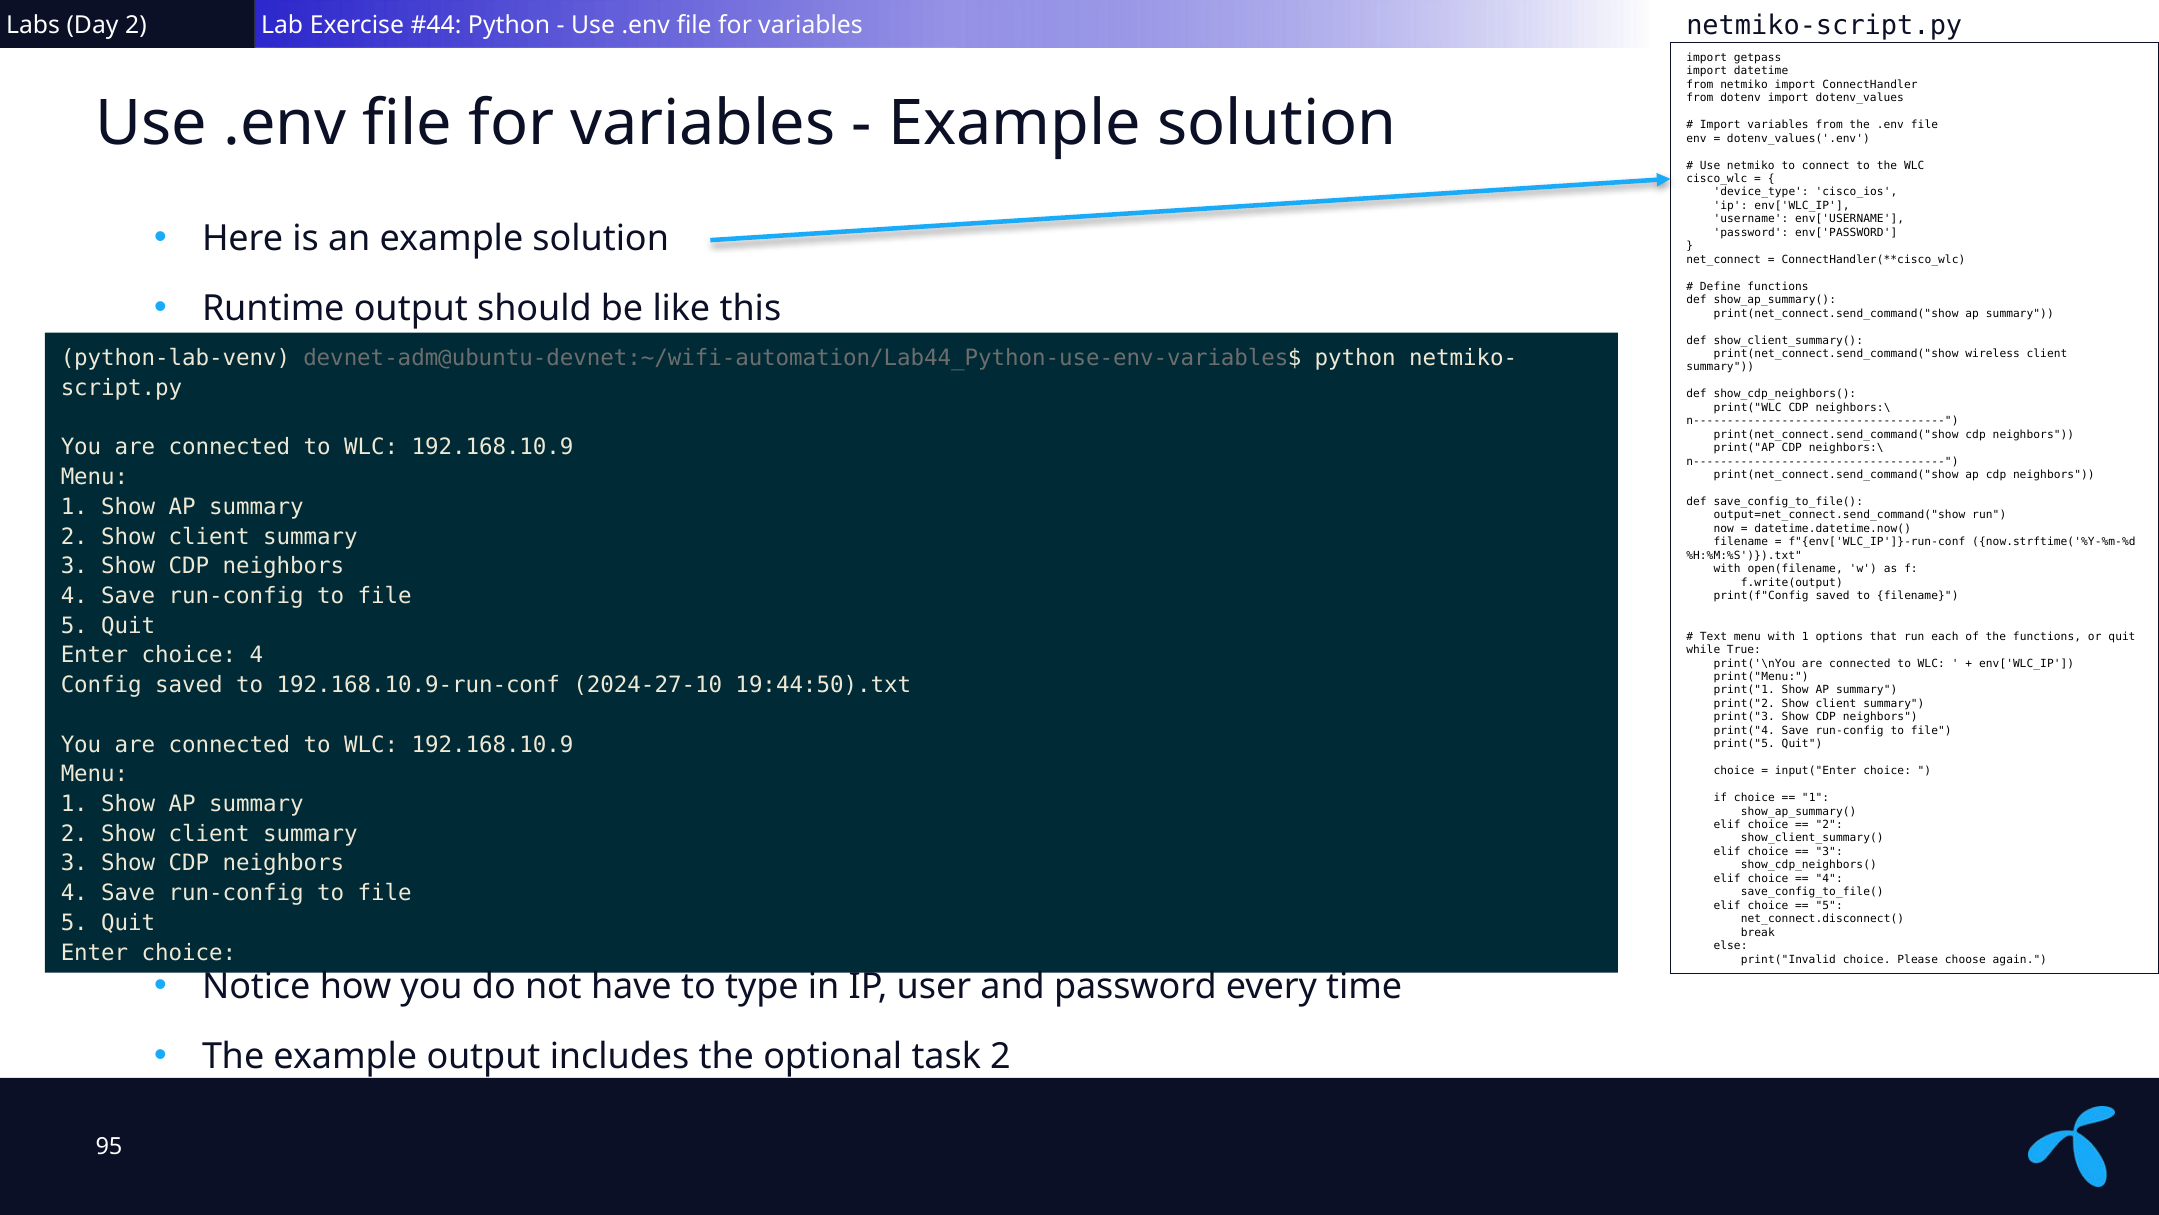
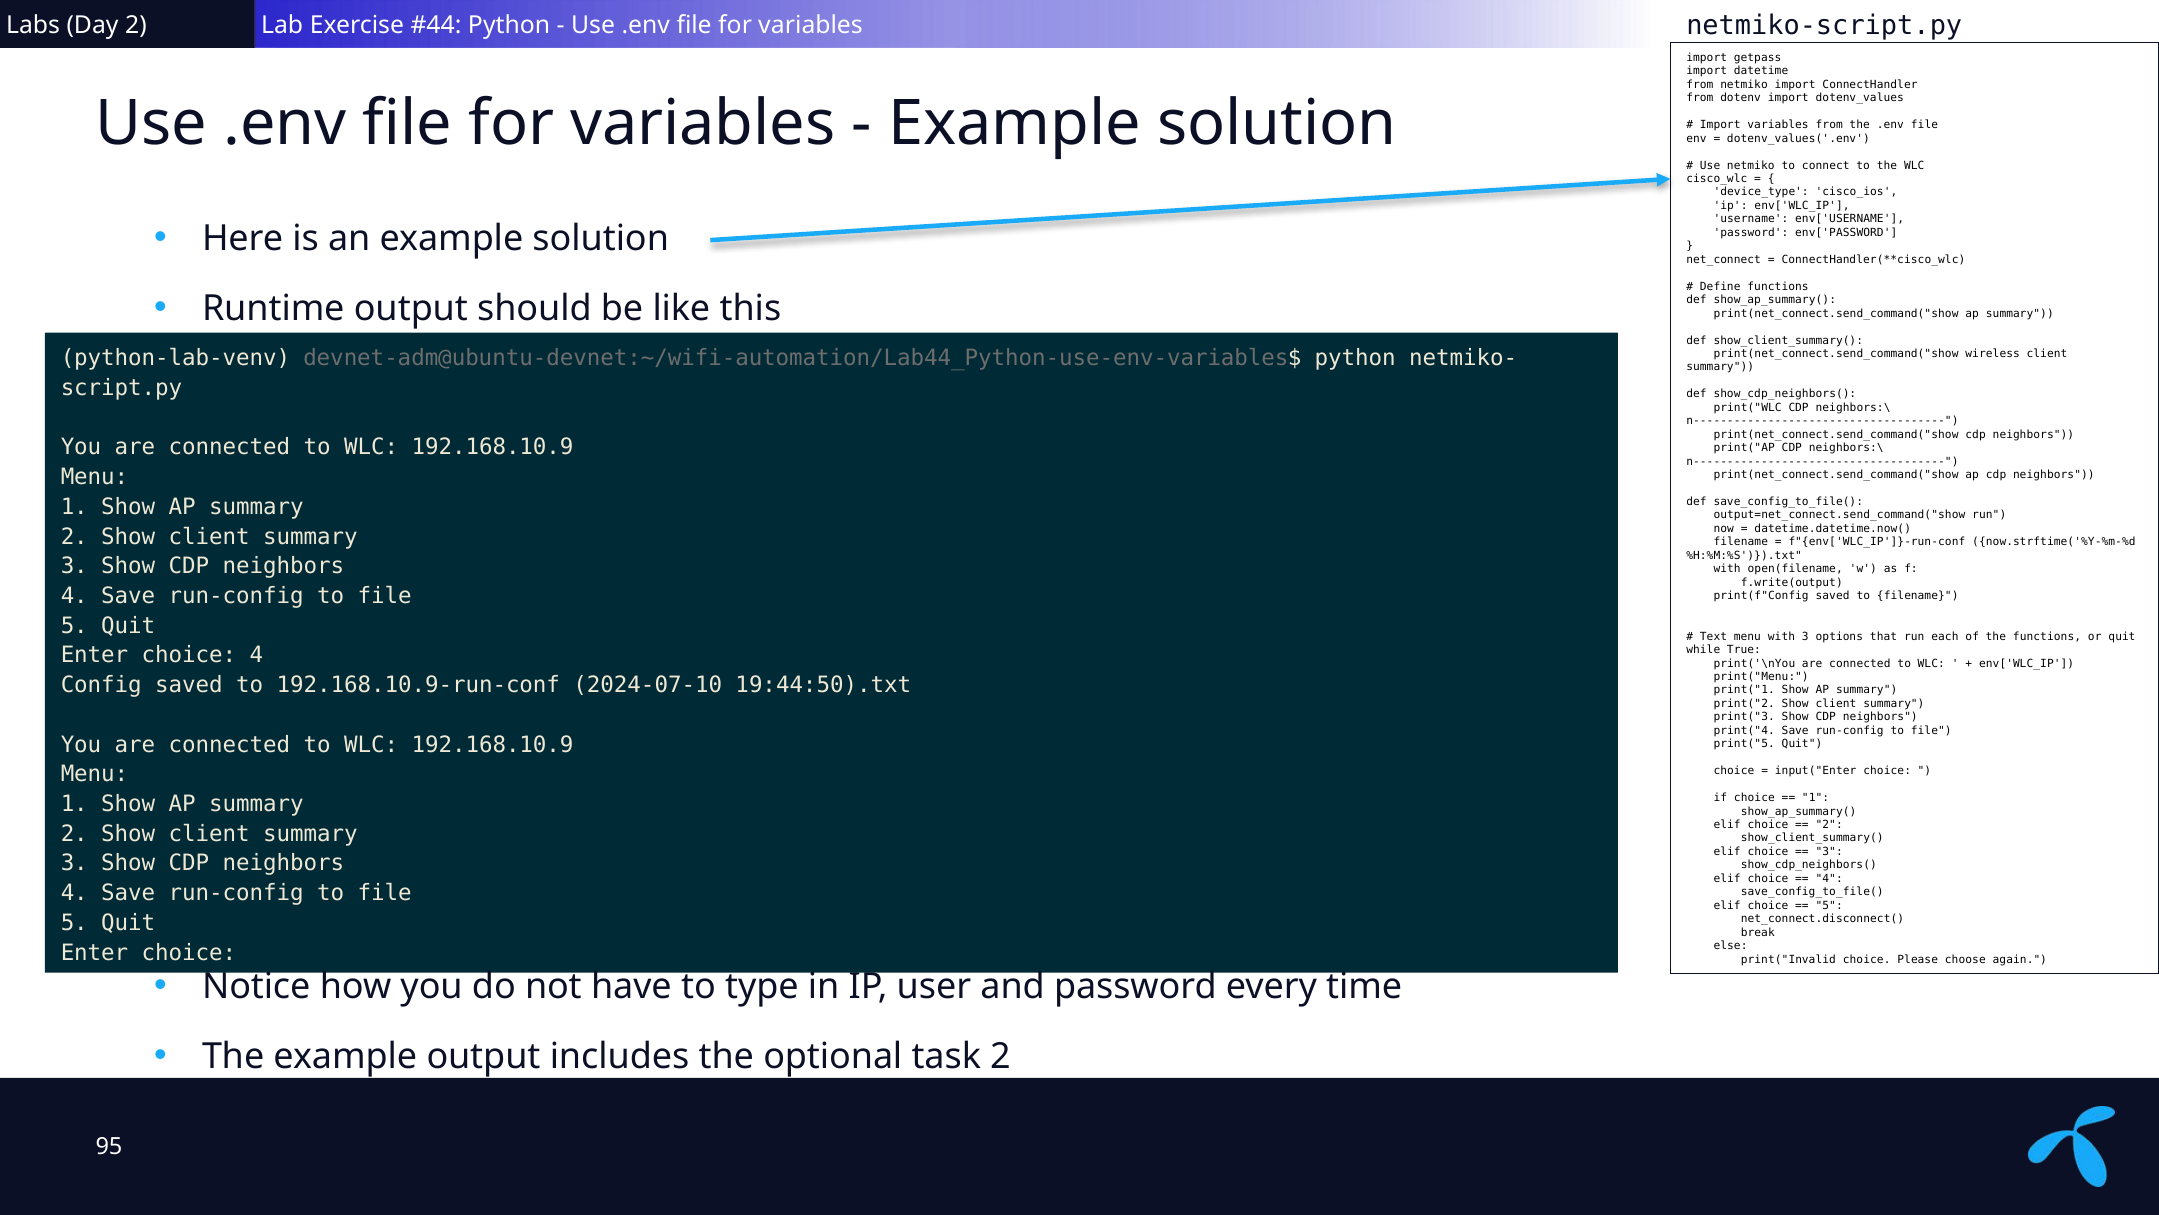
with 1: 1 -> 3 (1805, 636)
2024-27-10: 2024-27-10 -> 2024-07-10 (648, 685)
